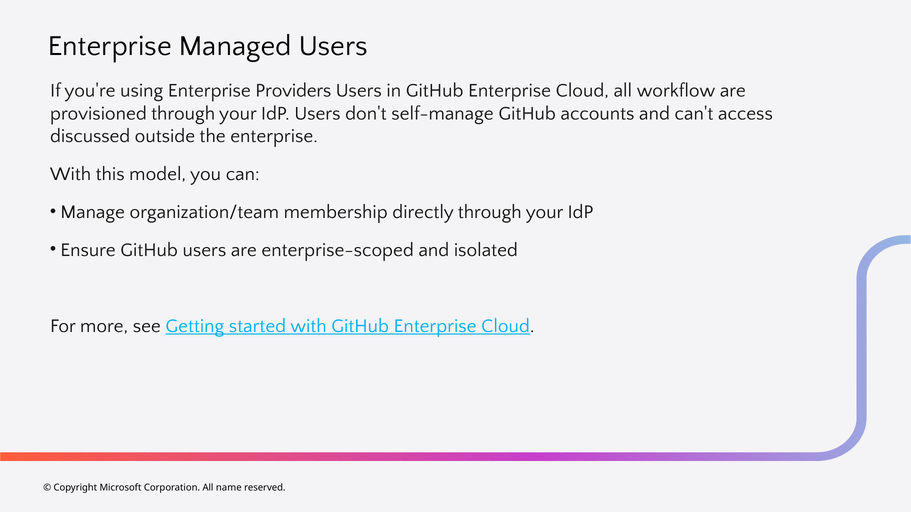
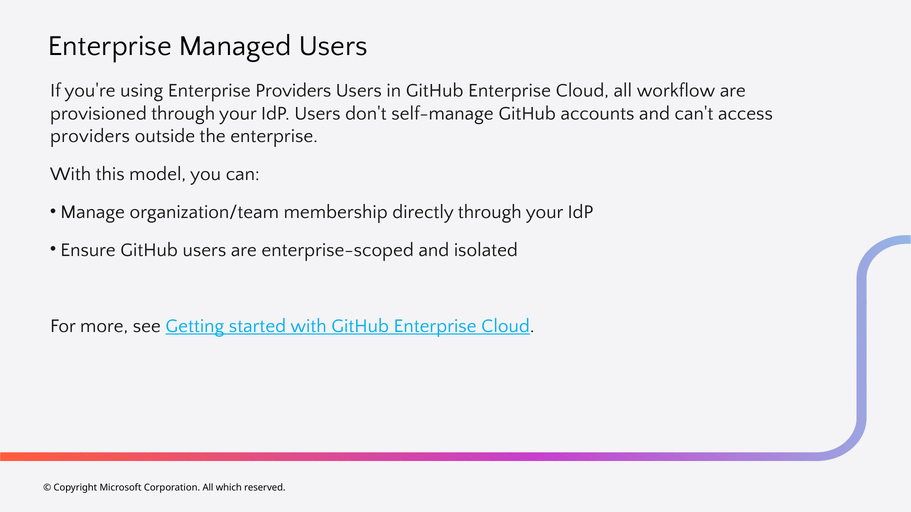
discussed: discussed -> providers (90, 136)
name: name -> which (229, 488)
